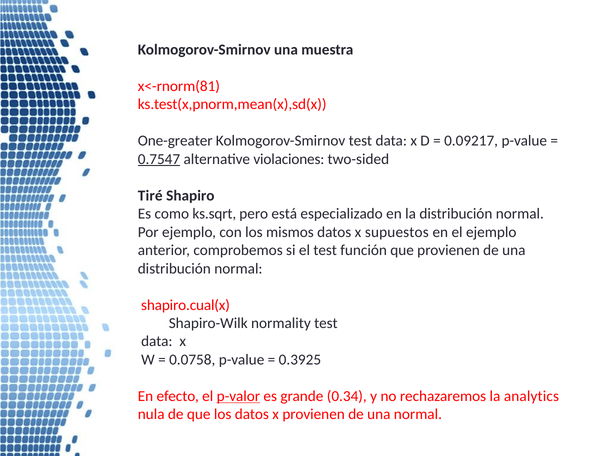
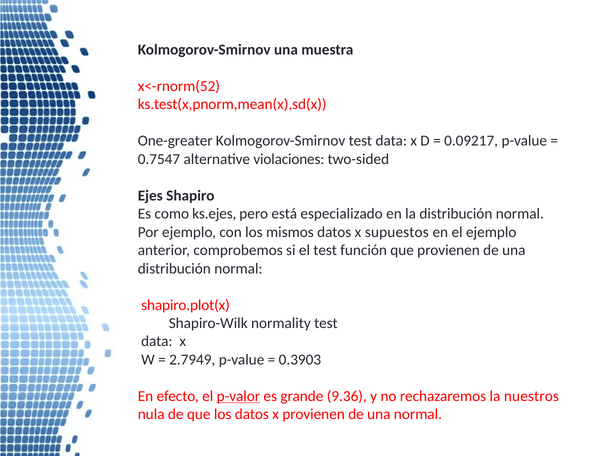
x<-rnorm(81: x<-rnorm(81 -> x<-rnorm(52 (179, 86)
0.7547 underline: present -> none (159, 159)
Tiré: Tiré -> Ejes (150, 196)
ks.sqrt: ks.sqrt -> ks.ejes (214, 214)
shapiro.cual(x: shapiro.cual(x -> shapiro.plot(x (185, 305)
0.0758: 0.0758 -> 2.7949 (192, 360)
0.3925: 0.3925 -> 0.3903 (300, 360)
0.34: 0.34 -> 9.36 (347, 397)
analytics: analytics -> nuestros (531, 397)
